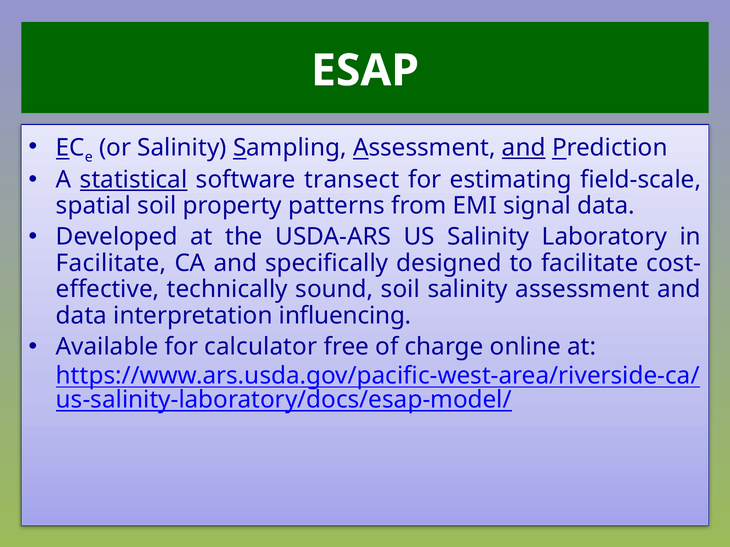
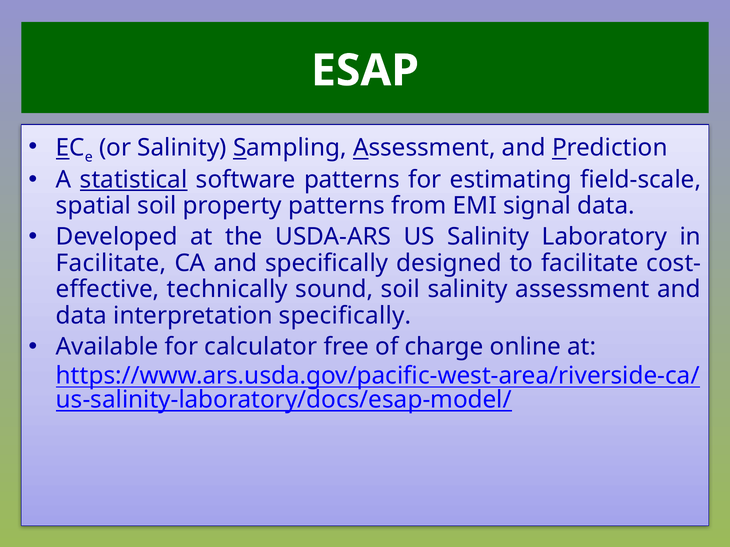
and underline: present -> none (524, 148)
software transect: transect -> patterns (352, 180)
interpretation influencing: influencing -> specifically (345, 316)
